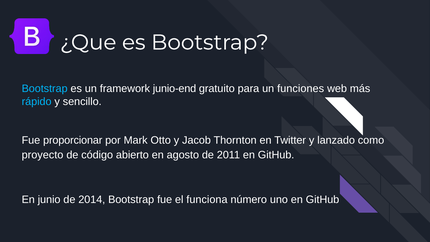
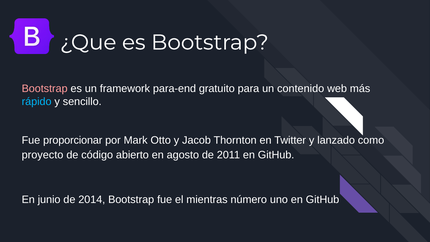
Bootstrap colour: light blue -> pink (45, 89)
junio-end: junio-end -> para-end (174, 89)
funciones: funciones -> contenido (301, 89)
funciona: funciona -> mientras (207, 199)
